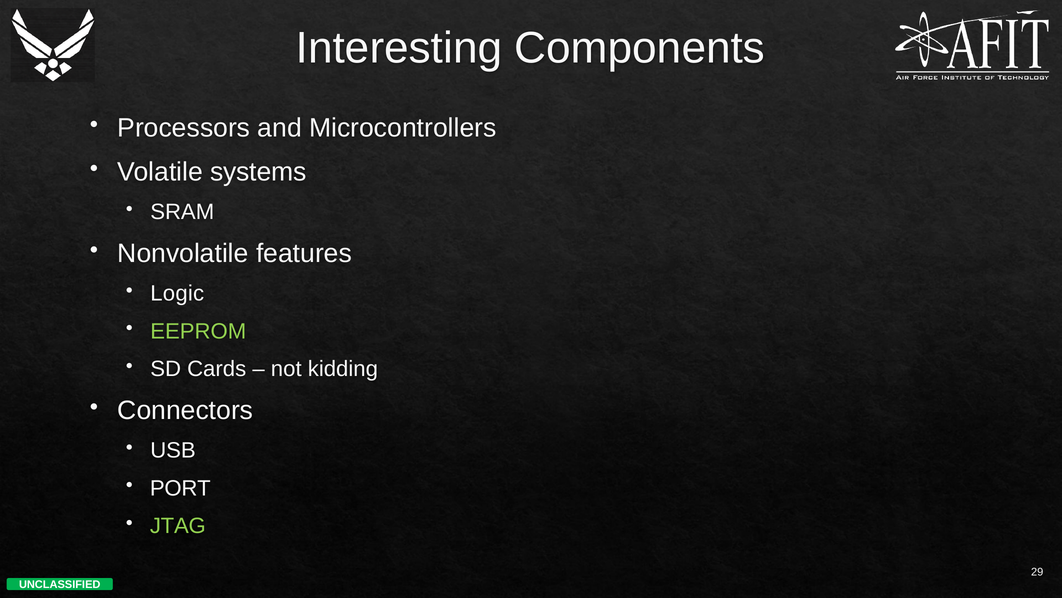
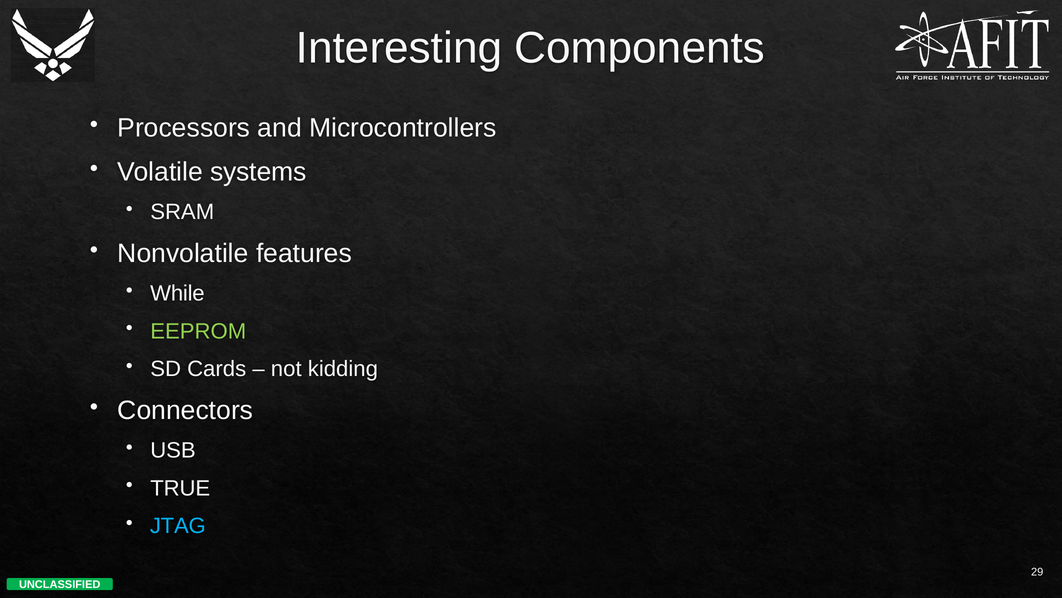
Logic: Logic -> While (177, 293)
PORT: PORT -> TRUE (180, 488)
JTAG colour: light green -> light blue (178, 525)
